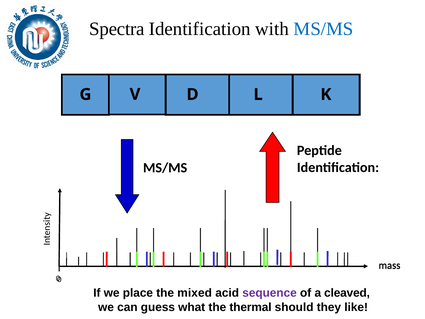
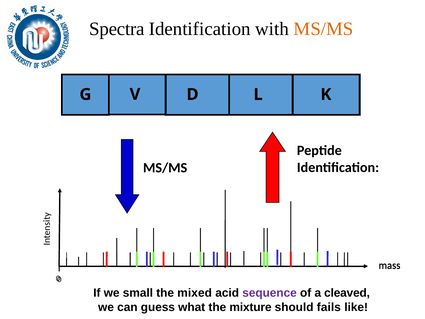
MS/MS colour: blue -> orange (324, 29)
place: place -> small (138, 293)
thermal: thermal -> mixture (251, 307)
they: they -> fails (329, 307)
